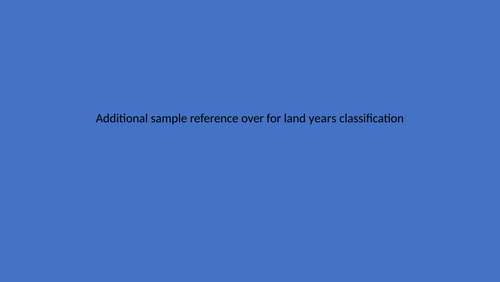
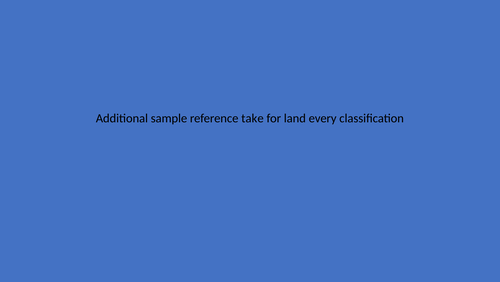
over: over -> take (252, 118)
years: years -> every (323, 118)
